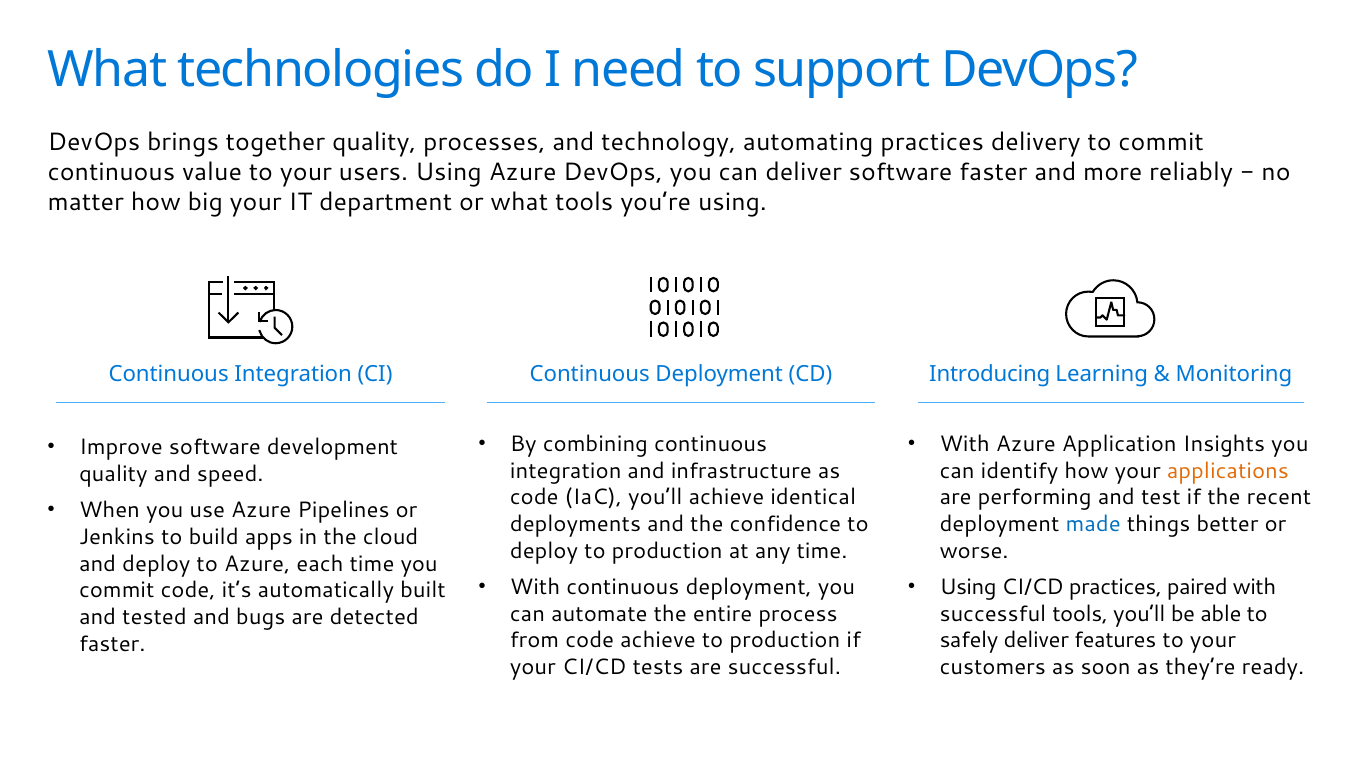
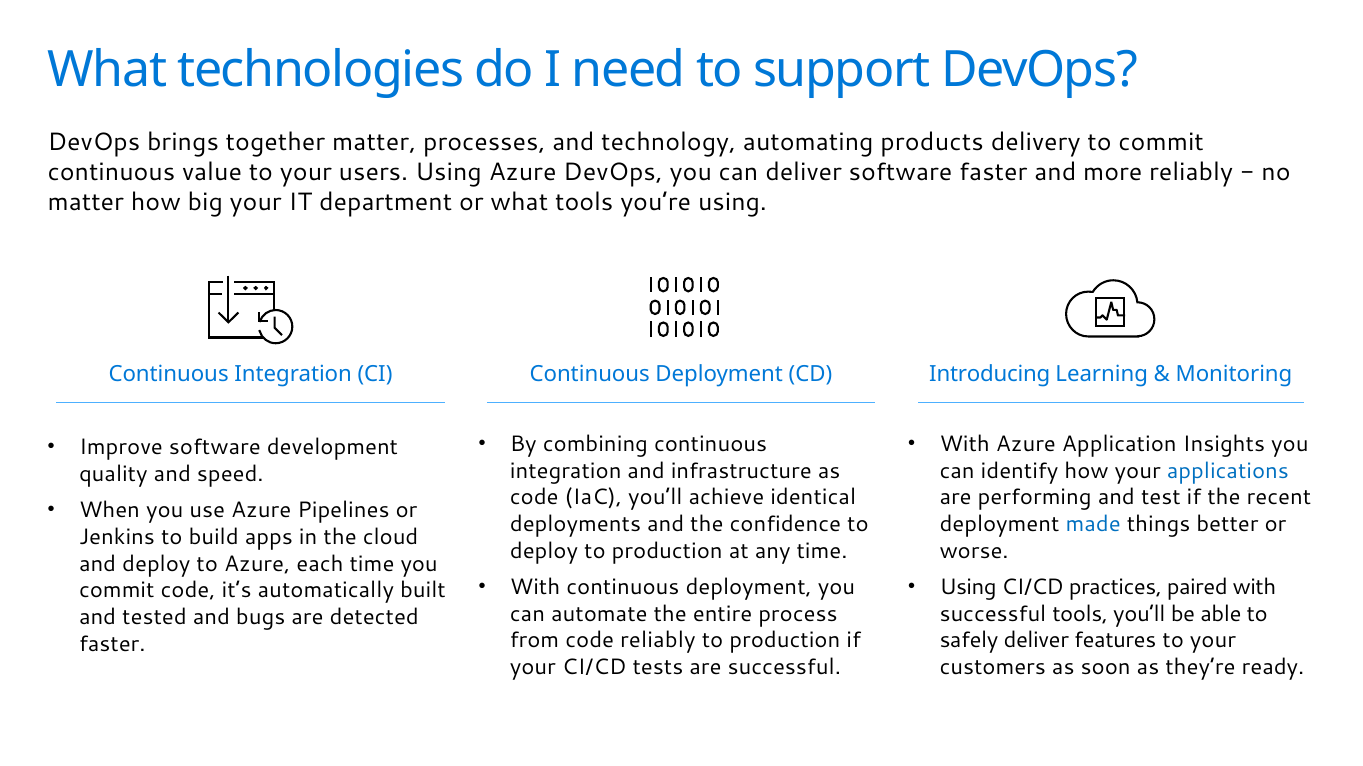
together quality: quality -> matter (374, 142)
automating practices: practices -> products (932, 142)
applications colour: orange -> blue (1228, 471)
code achieve: achieve -> reliably (658, 641)
